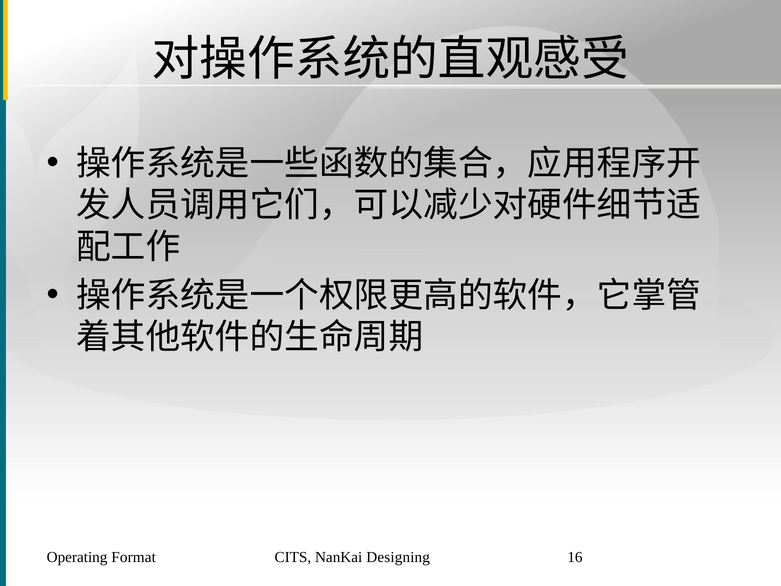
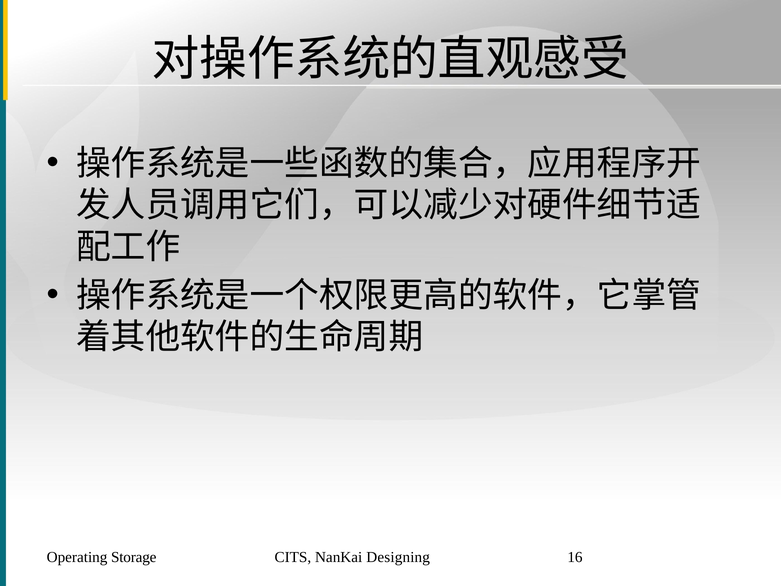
Format: Format -> Storage (134, 557)
